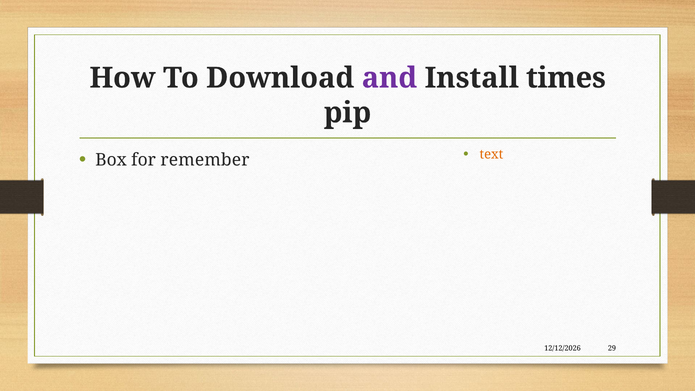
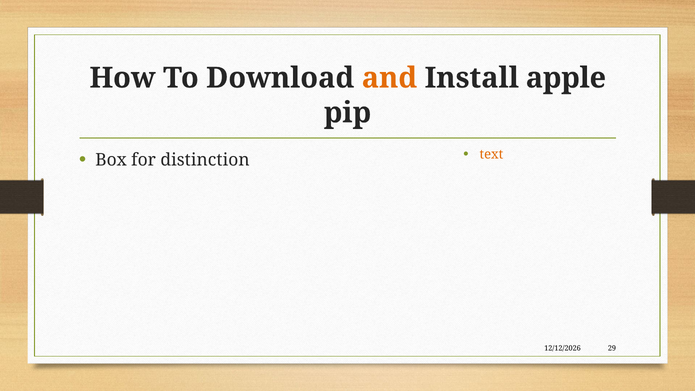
and colour: purple -> orange (389, 78)
times: times -> apple (566, 78)
remember: remember -> distinction (205, 160)
